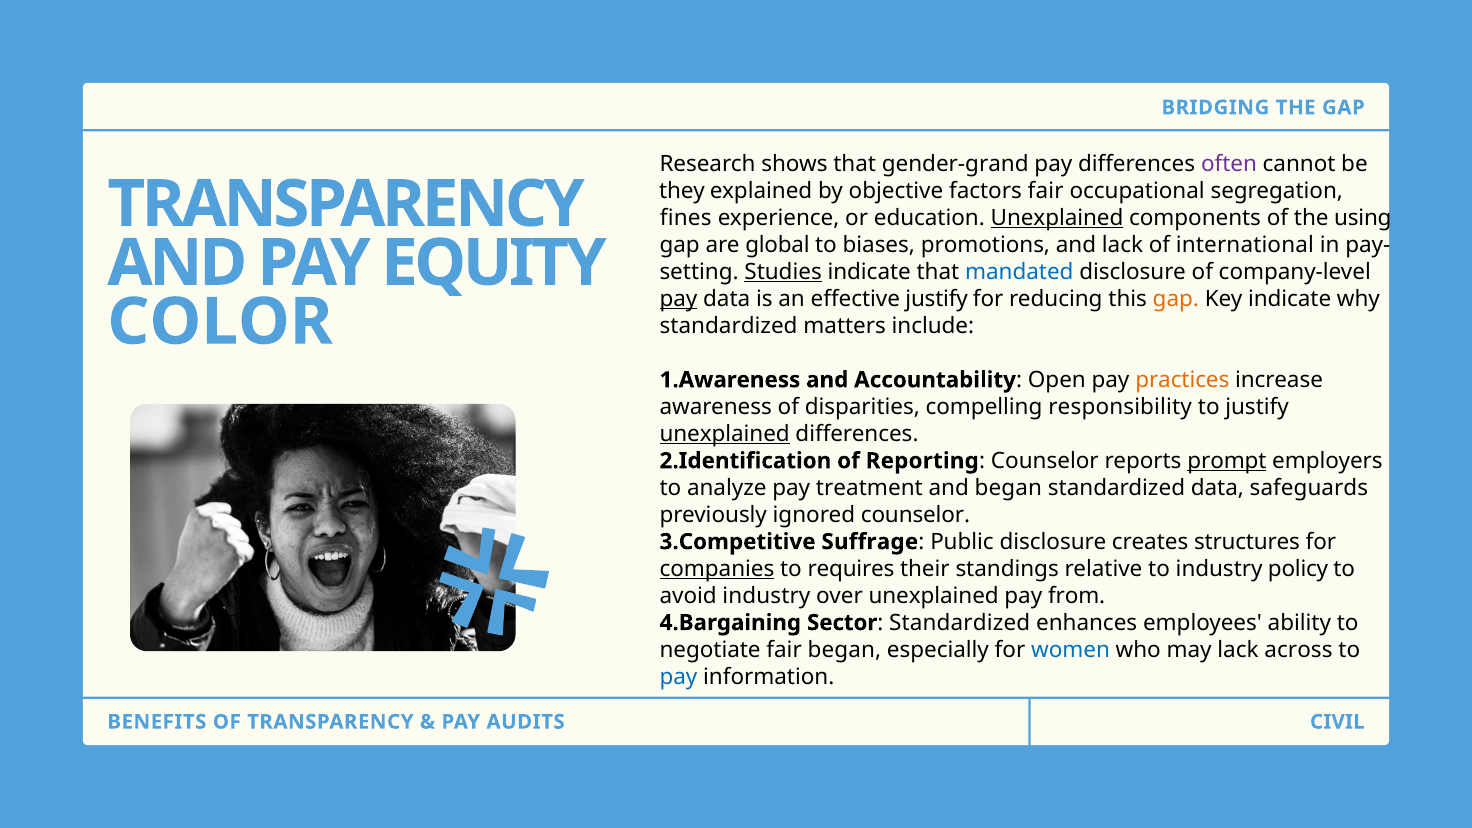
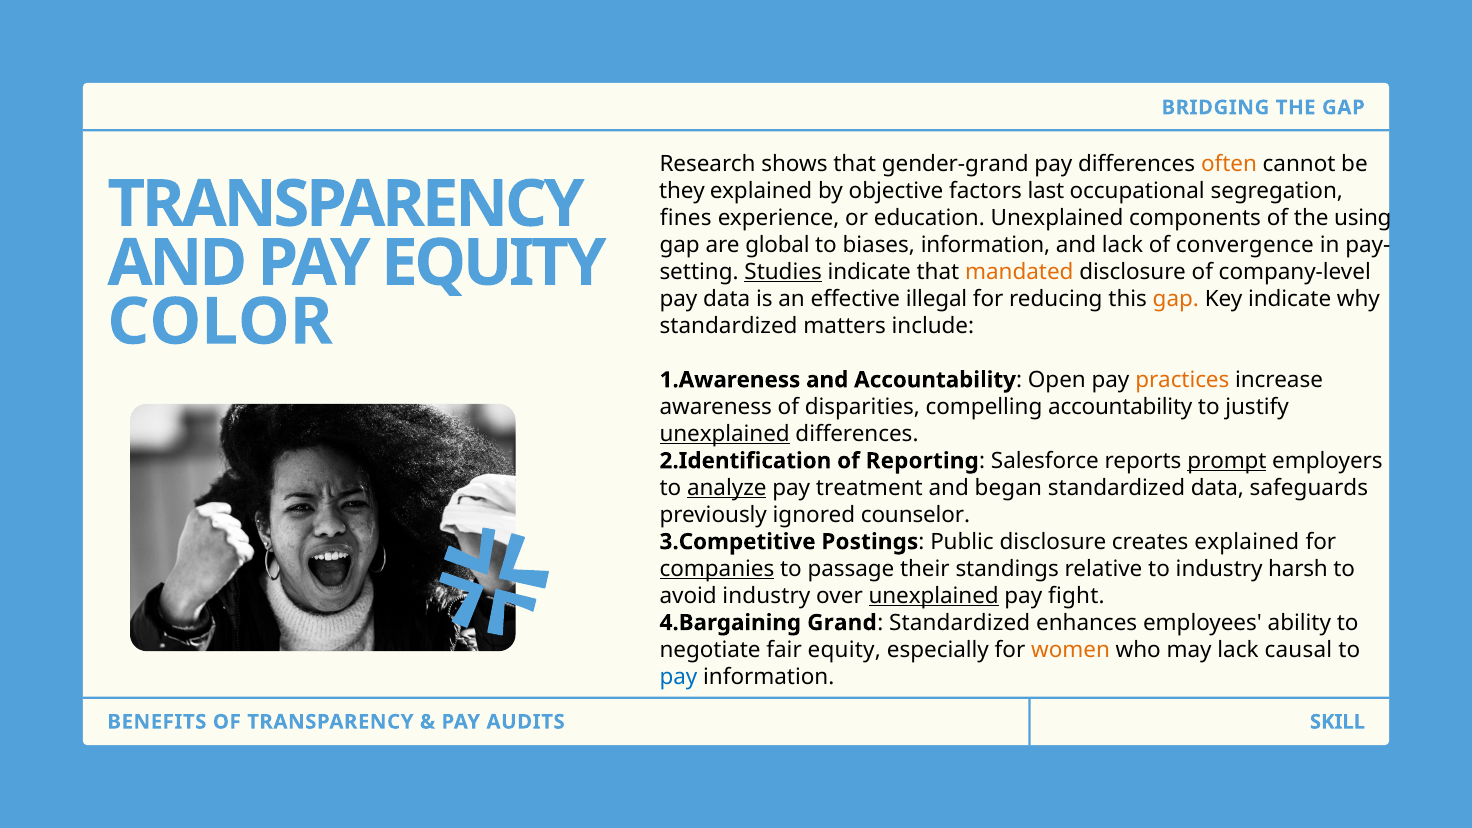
often colour: purple -> orange (1229, 164)
factors fair: fair -> last (1046, 191)
Unexplained underline: present -> none (1057, 218)
biases promotions: promotions -> information (985, 245)
international: international -> convergence (1245, 245)
mandated colour: blue -> orange (1019, 272)
pay underline: present -> none (679, 299)
effective justify: justify -> illegal (937, 299)
compelling responsibility: responsibility -> accountability (1120, 407)
Counselor: Counselor -> Salesforce (1045, 461)
analyze underline: none -> present (727, 488)
Suffrage: Suffrage -> Postings (870, 542)
creates structures: structures -> explained (1247, 542)
requires: requires -> passage (851, 569)
policy: policy -> harsh (1298, 569)
unexplained underline: none -> present (934, 596)
from: from -> fight (1076, 596)
Sector: Sector -> Grand (842, 623)
fair began: began -> equity (844, 650)
women colour: blue -> orange (1071, 650)
across: across -> causal (1298, 650)
CIVIL: CIVIL -> SKILL (1337, 722)
